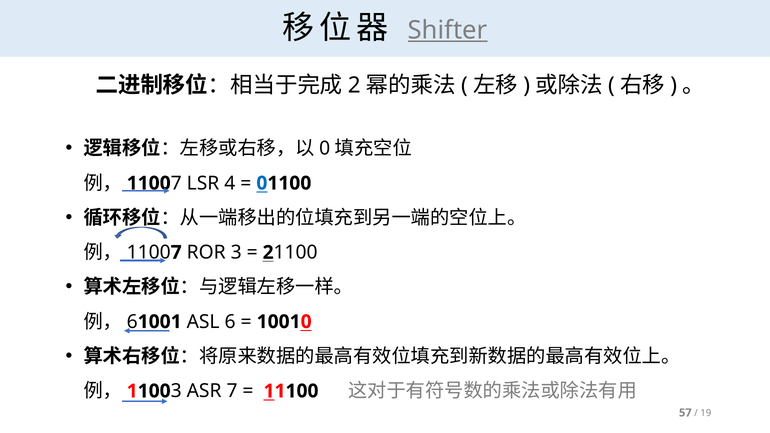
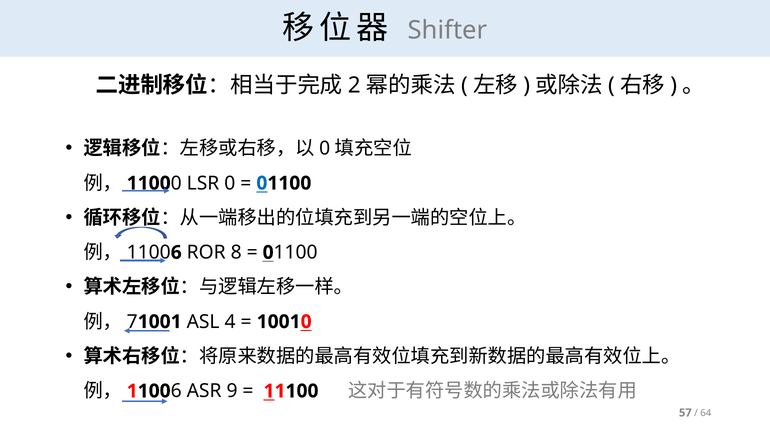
Shifter underline: present -> none (448, 30)
7: 7 -> 0 (176, 183)
LSR 4: 4 -> 0 (230, 183)
7: 7 -> 6 (176, 253)
ROR 3: 3 -> 8 (236, 253)
2: 2 -> 0 (268, 253)
6: 6 -> 7 (132, 322)
ASL 6: 6 -> 4 (230, 322)
3: 3 -> 6 (176, 391)
ASR 7: 7 -> 9 (232, 391)
19: 19 -> 64 (706, 413)
